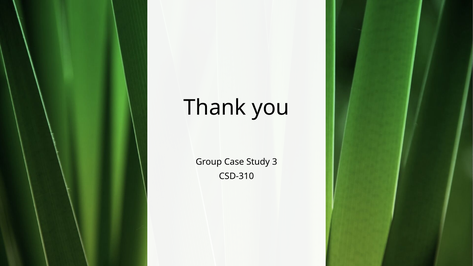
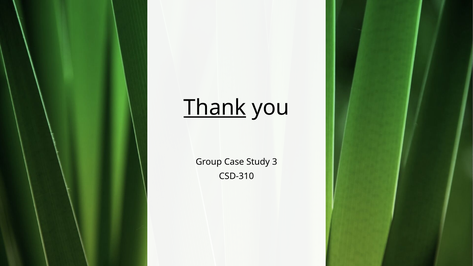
Thank underline: none -> present (215, 108)
